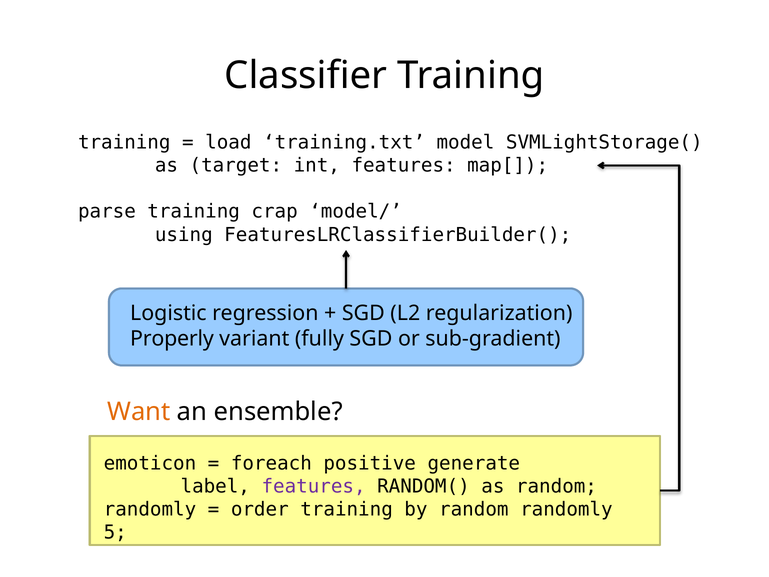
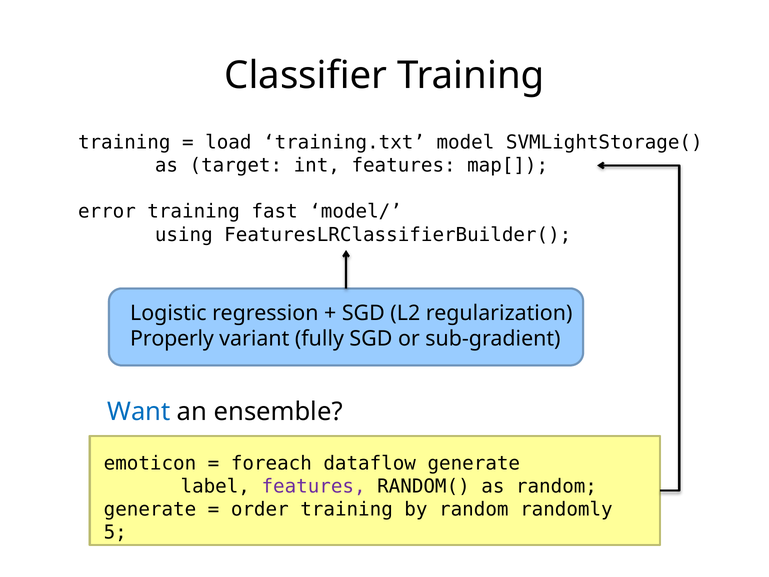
parse: parse -> error (107, 212)
crap: crap -> fast (275, 212)
Want colour: orange -> blue (139, 411)
positive: positive -> dataflow (370, 463)
randomly: randomly -> generate (150, 509)
